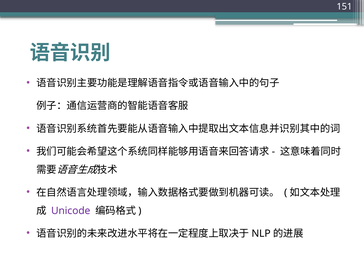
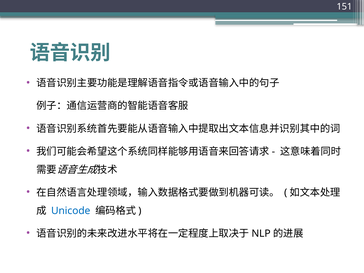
Unicode colour: purple -> blue (71, 211)
